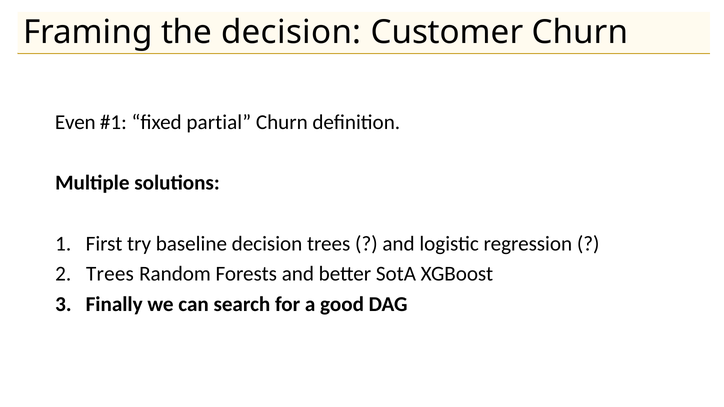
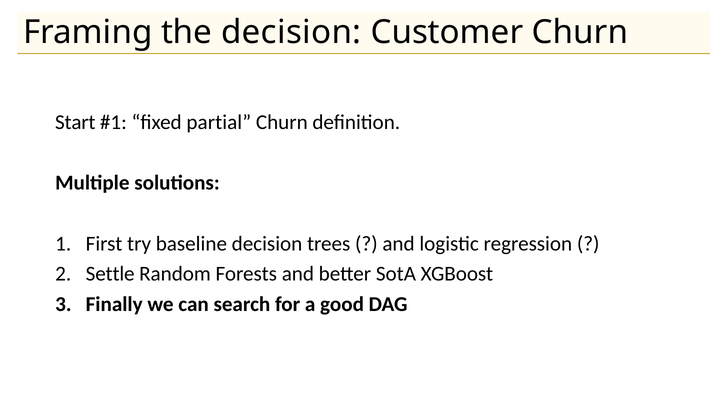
Even: Even -> Start (75, 122)
Trees: Trees -> Settle (110, 274)
